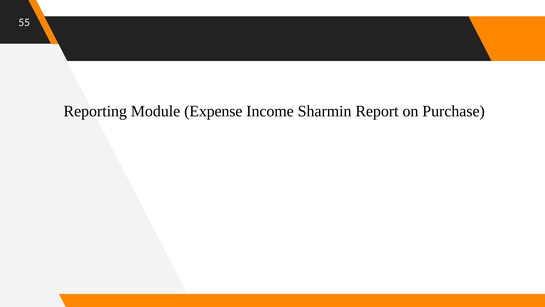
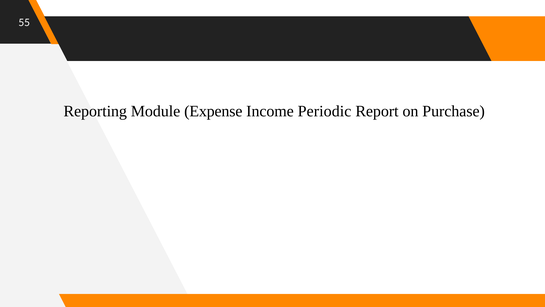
Sharmin: Sharmin -> Periodic (325, 111)
